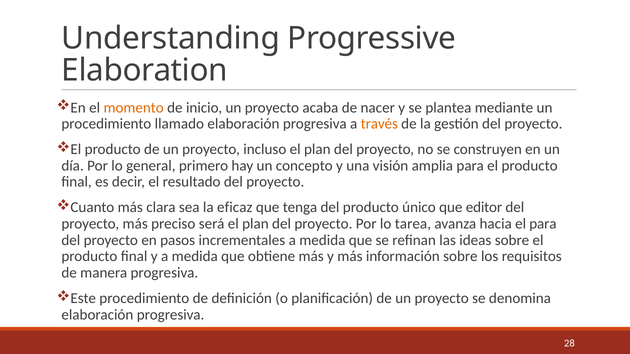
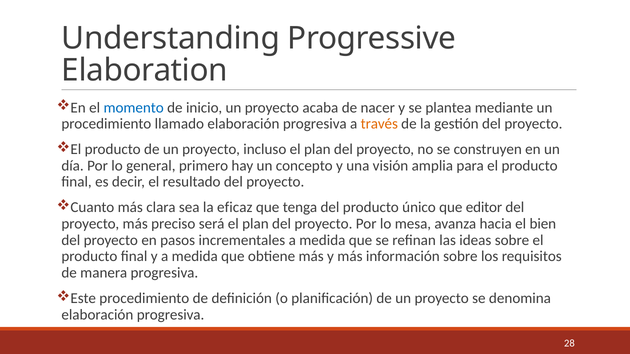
momento colour: orange -> blue (134, 108)
tarea: tarea -> mesa (413, 224)
el para: para -> bien (543, 224)
